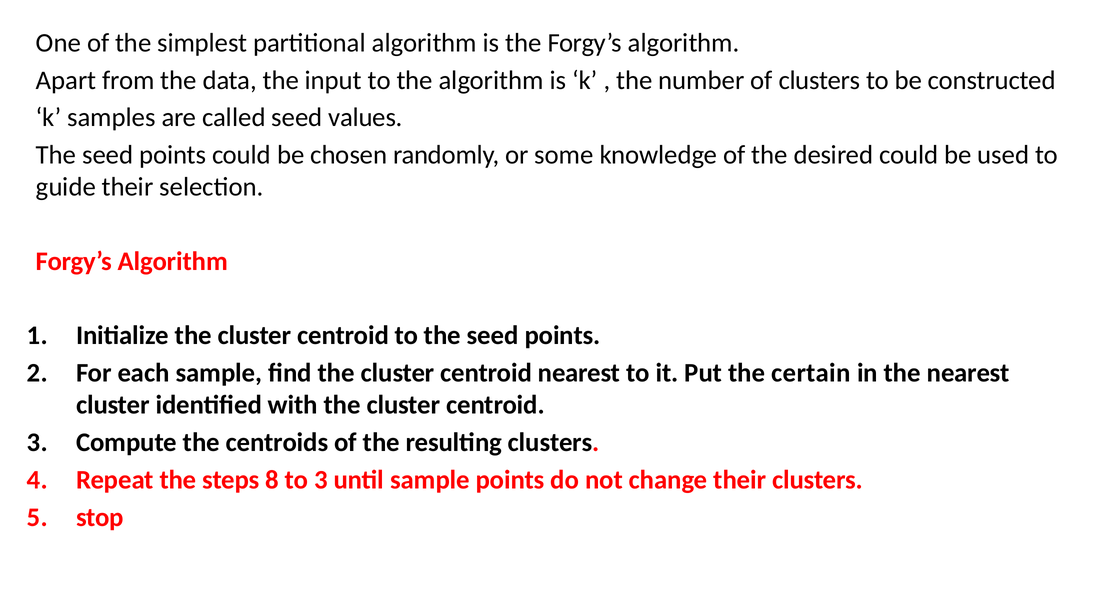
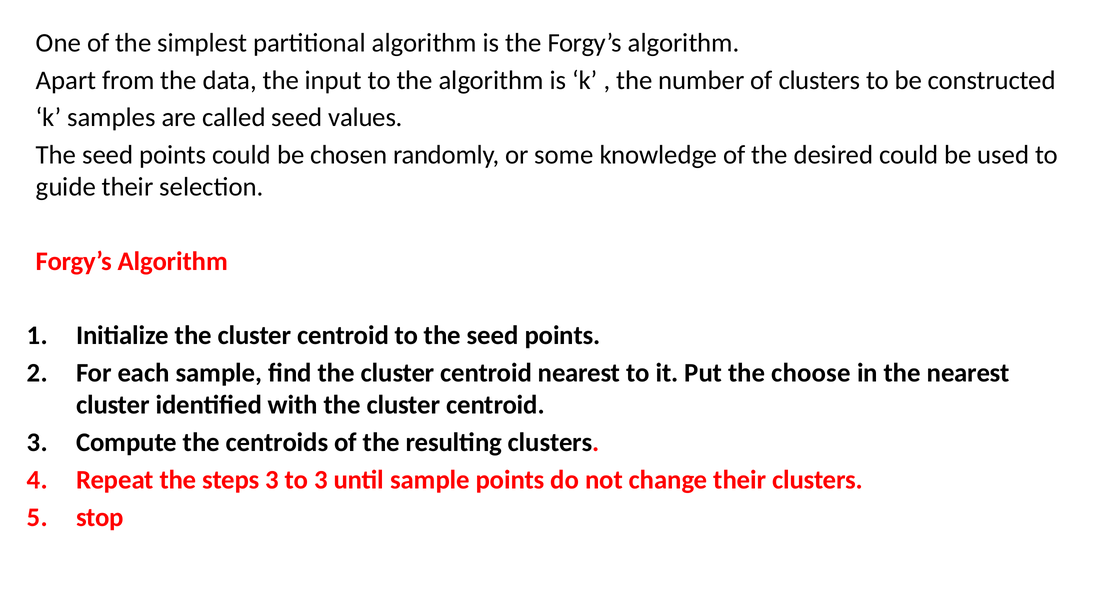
certain: certain -> choose (811, 373)
steps 8: 8 -> 3 (272, 480)
